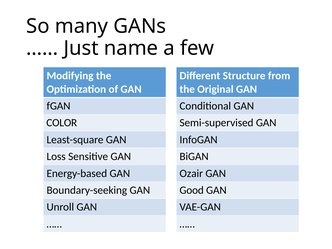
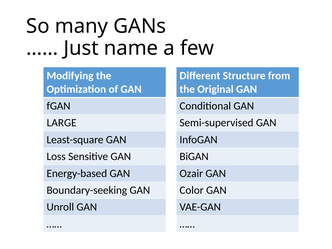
COLOR: COLOR -> LARGE (62, 123)
Good: Good -> Color (192, 190)
